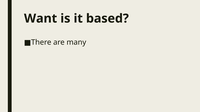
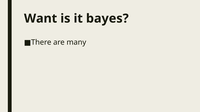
based: based -> bayes (107, 19)
